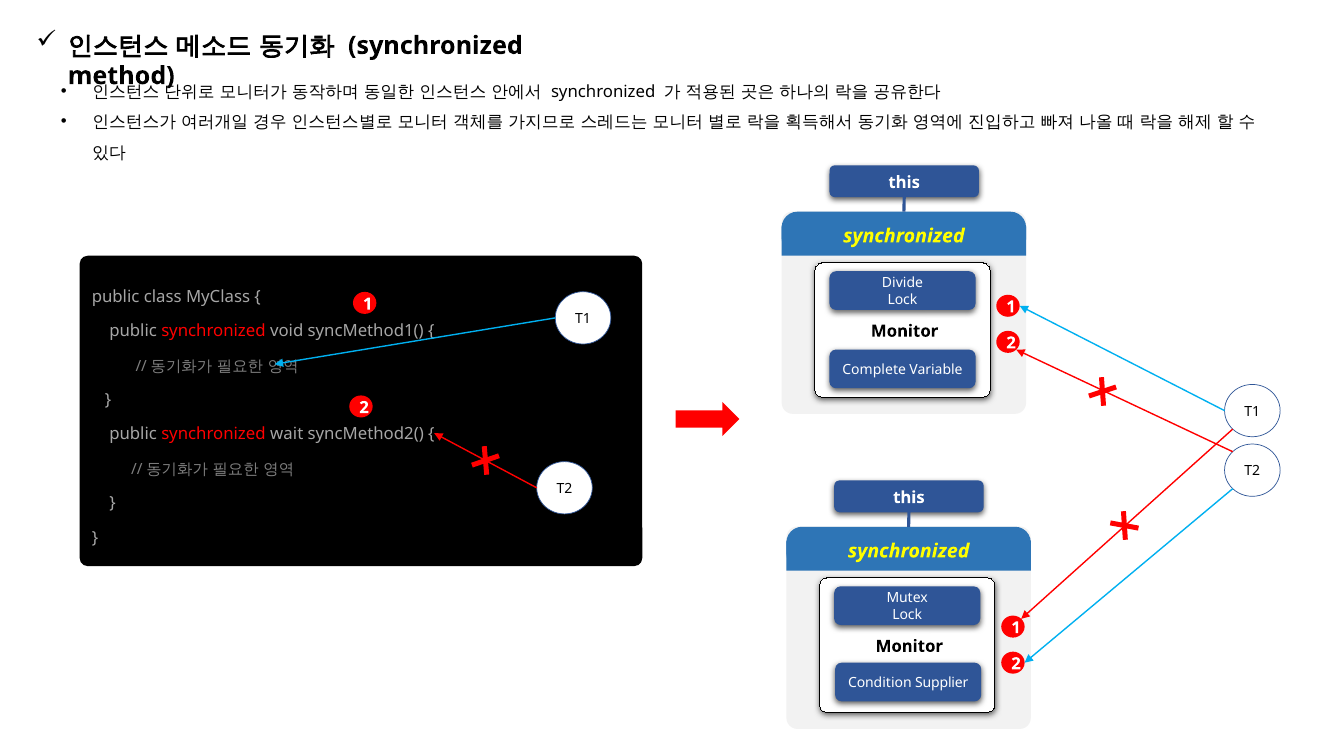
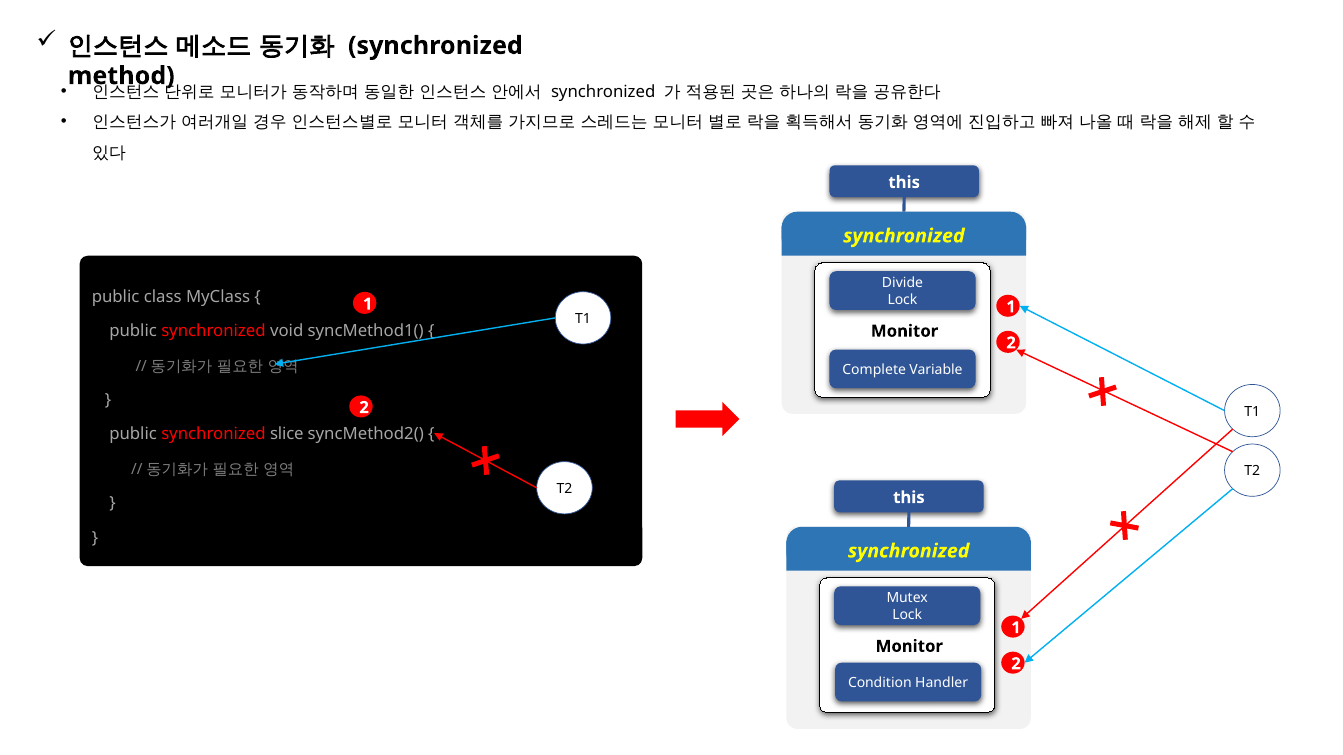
wait: wait -> slice (287, 435)
Supplier: Supplier -> Handler (942, 683)
